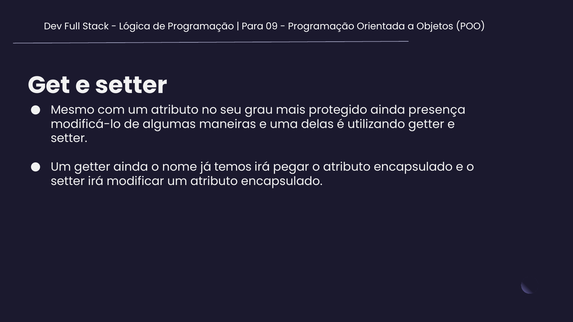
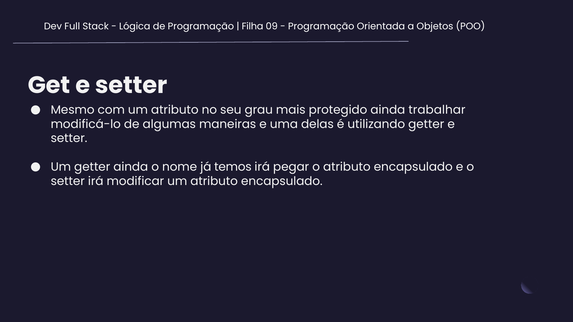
Para: Para -> Filha (253, 26)
presença: presença -> trabalhar (437, 110)
